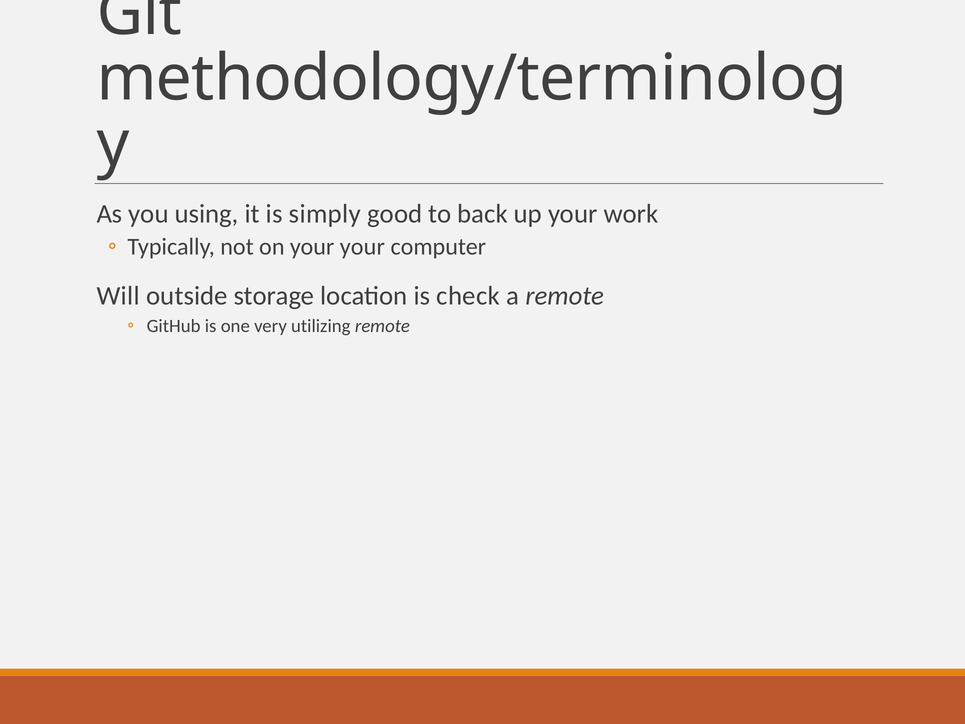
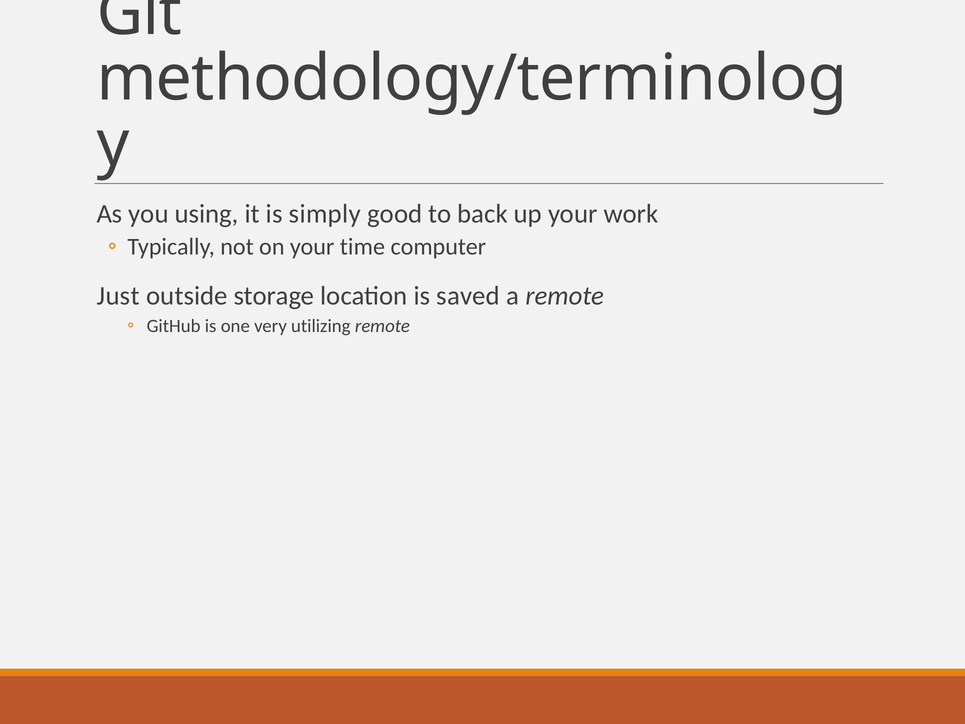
your your: your -> time (362, 247)
Will: Will -> Just (118, 296)
check: check -> saved (468, 296)
